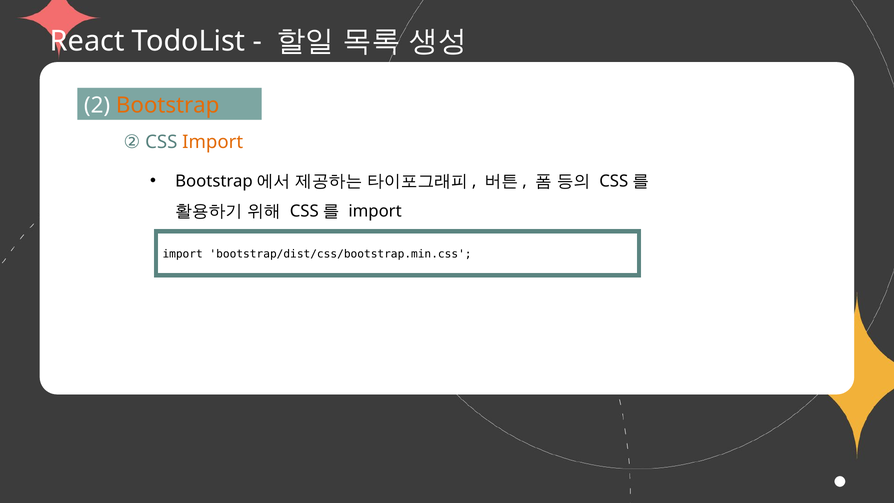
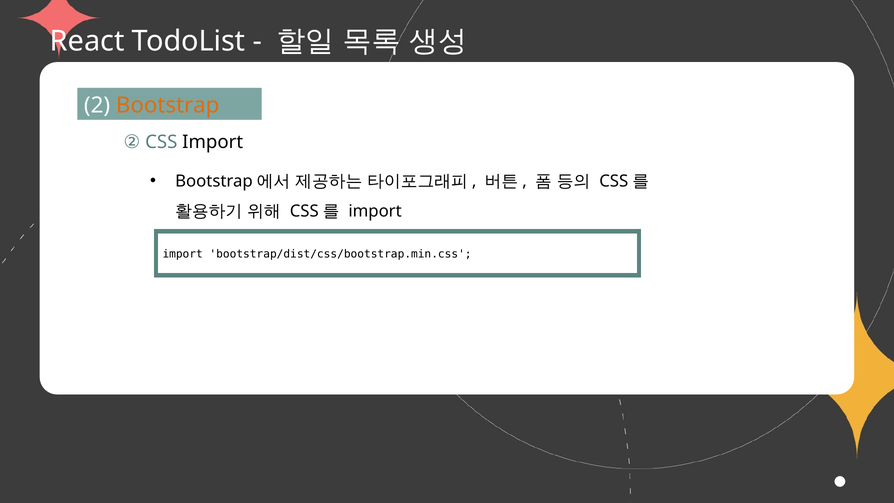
Import colour: orange -> black (213, 142)
